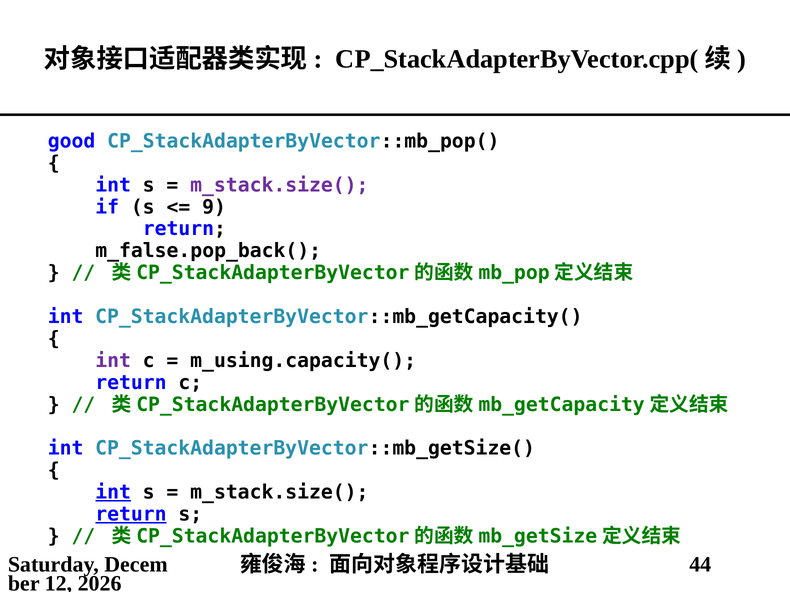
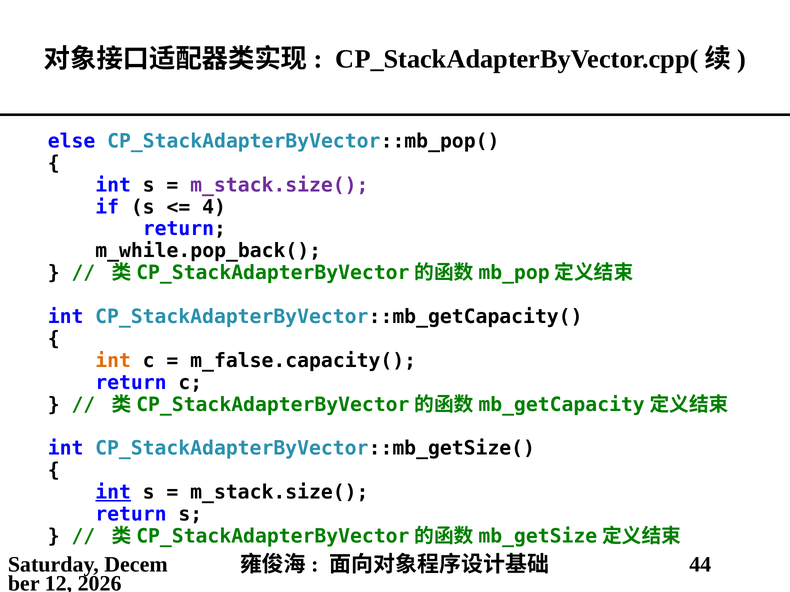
good: good -> else (72, 141)
9: 9 -> 4 (214, 207)
m_false.pop_back(: m_false.pop_back( -> m_while.pop_back( (208, 251)
int colour: purple -> orange (113, 361)
m_using.capacity(: m_using.capacity( -> m_false.capacity( (303, 361)
return underline: present -> none (131, 515)
